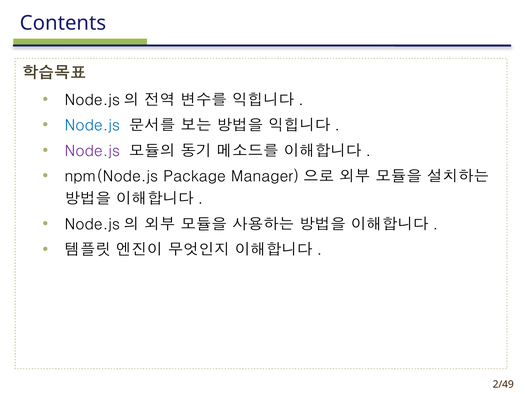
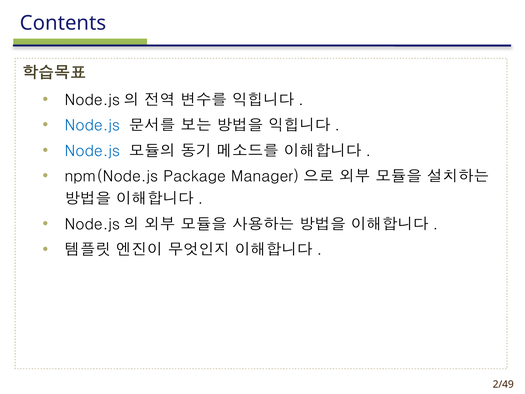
Node.js colour: purple -> blue (92, 151)
